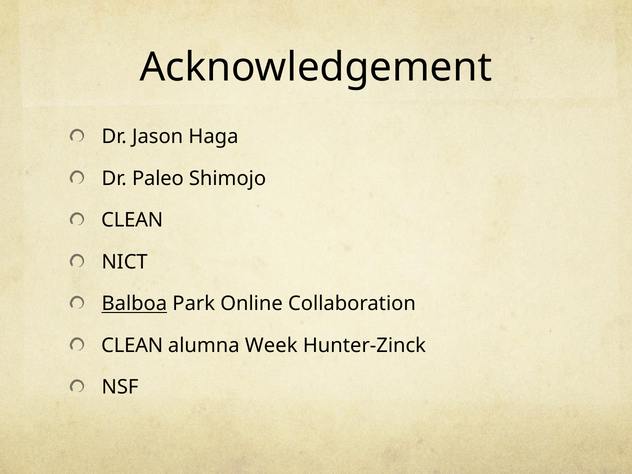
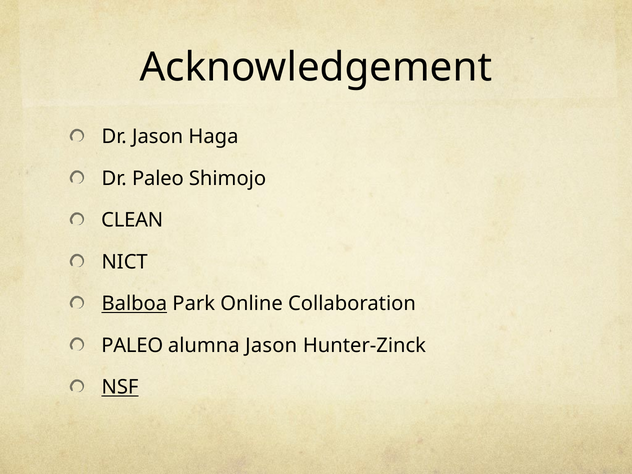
CLEAN: CLEAN -> PALEO (132, 345)
alumna Week: Week -> Jason (271, 345)
NSF underline: none -> present (120, 387)
